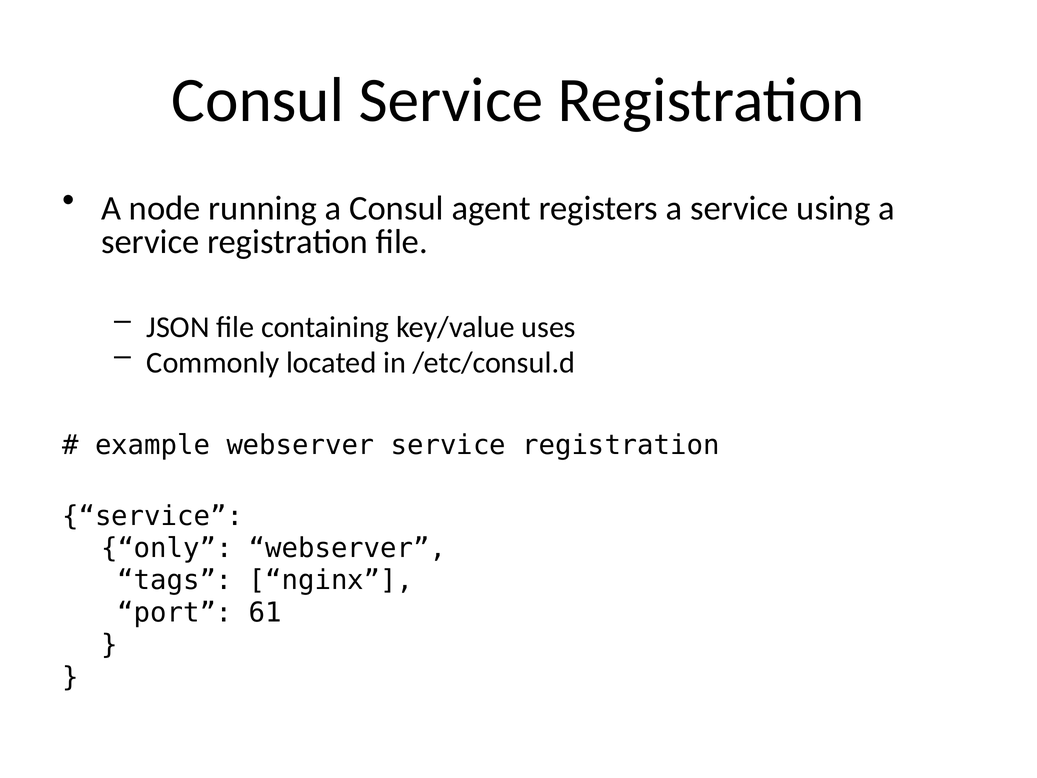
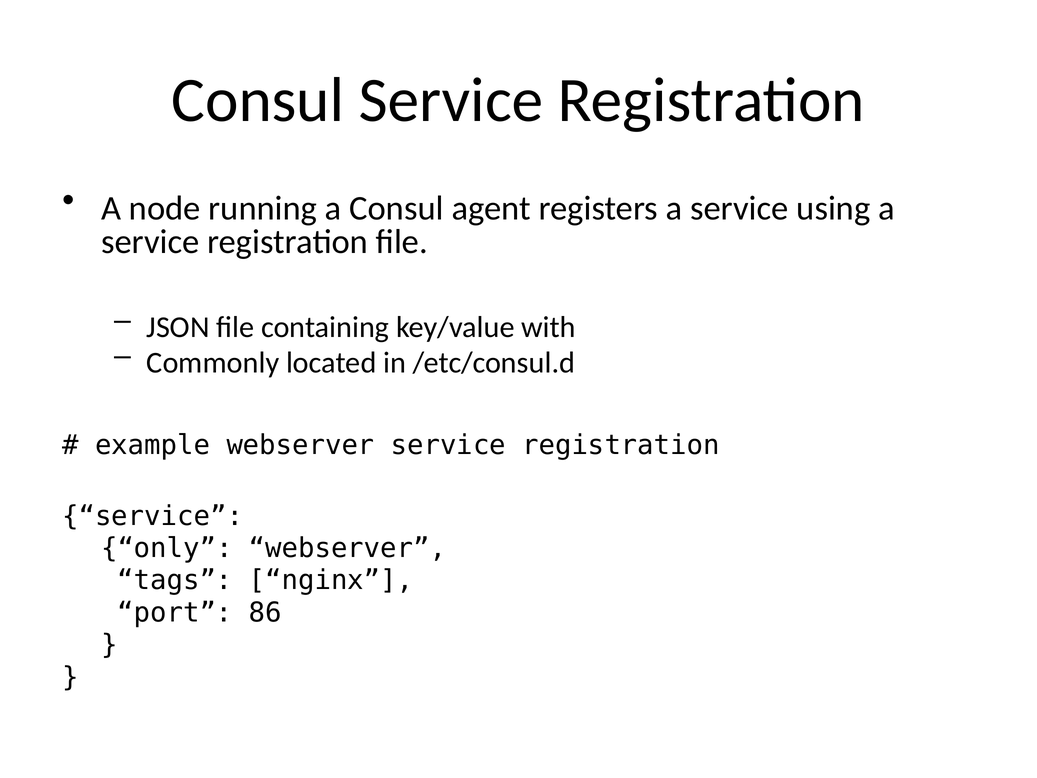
uses: uses -> with (549, 327)
61: 61 -> 86 (265, 612)
